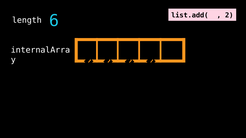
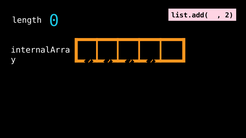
6: 6 -> 0 (54, 21)
